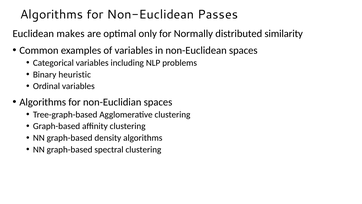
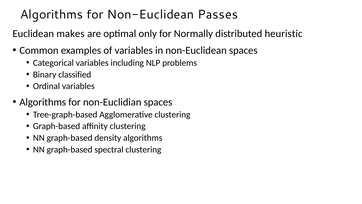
similarity: similarity -> heuristic (284, 34)
heuristic: heuristic -> classified (75, 74)
